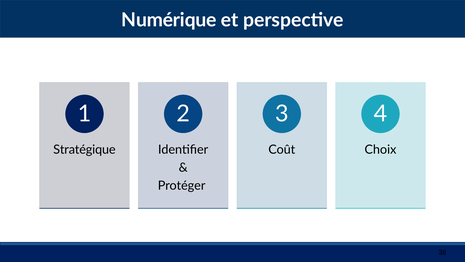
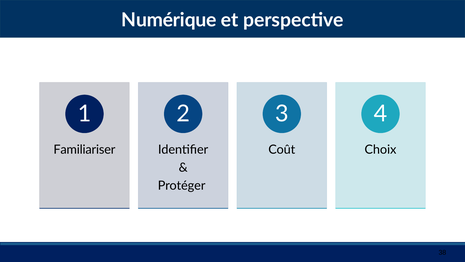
Stratégique: Stratégique -> Familiariser (84, 149)
